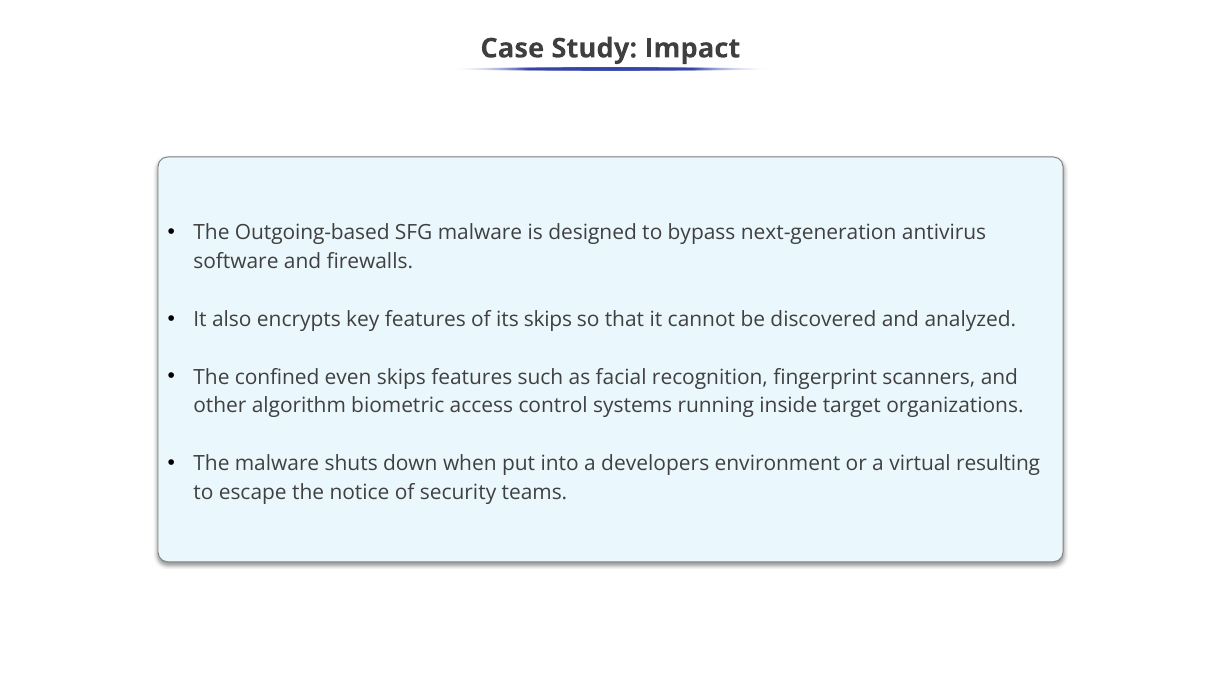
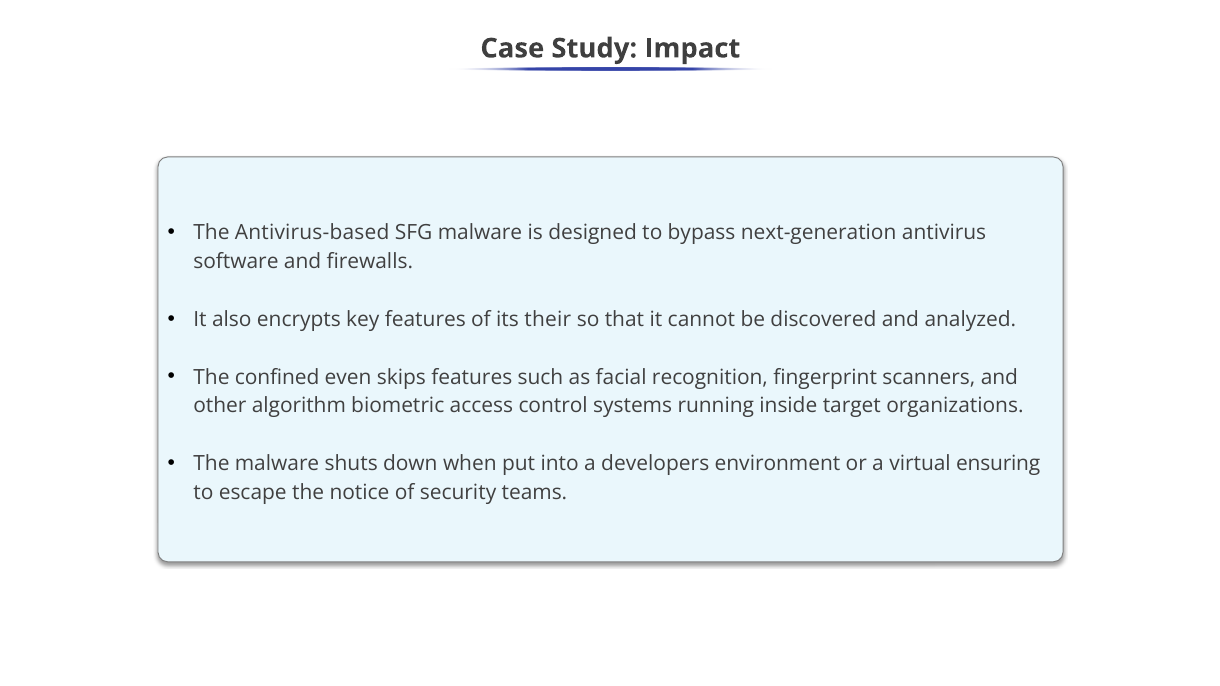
Outgoing-based: Outgoing-based -> Antivirus-based (312, 233)
its skips: skips -> their (548, 319)
resulting: resulting -> ensuring (998, 464)
